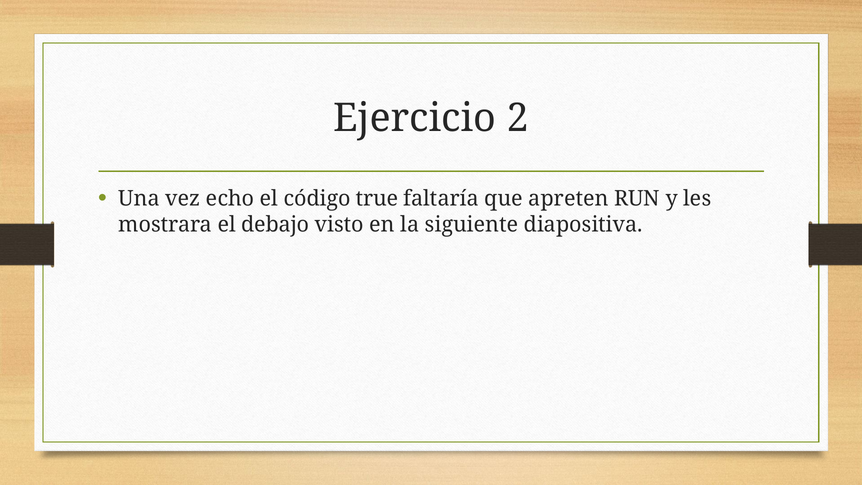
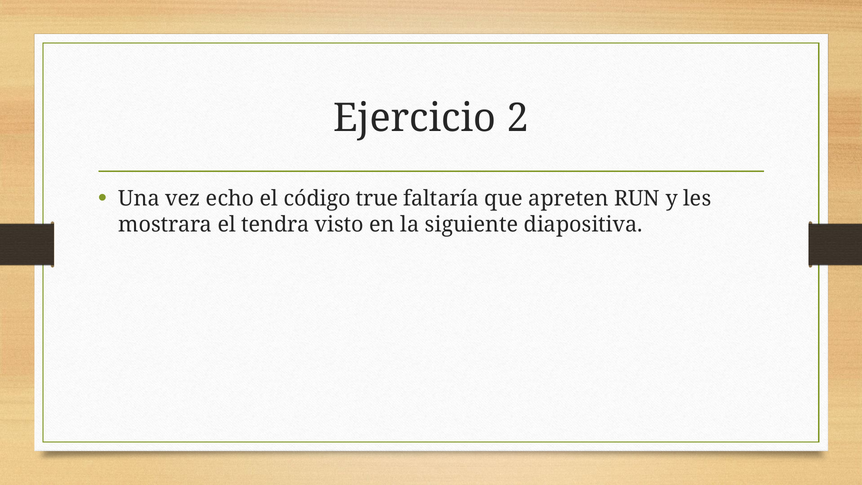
debajo: debajo -> tendra (275, 224)
